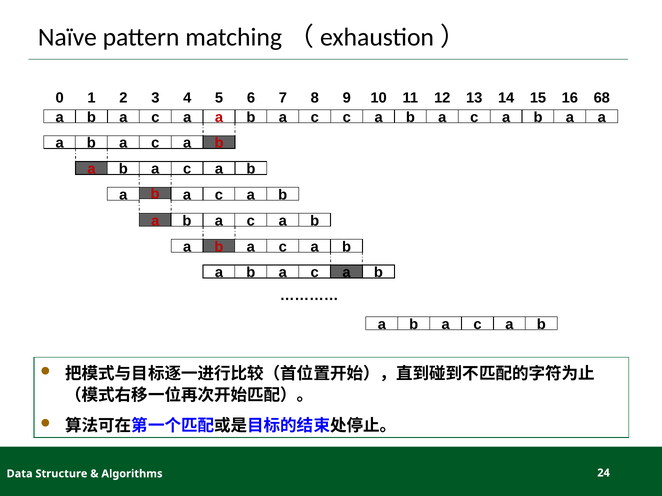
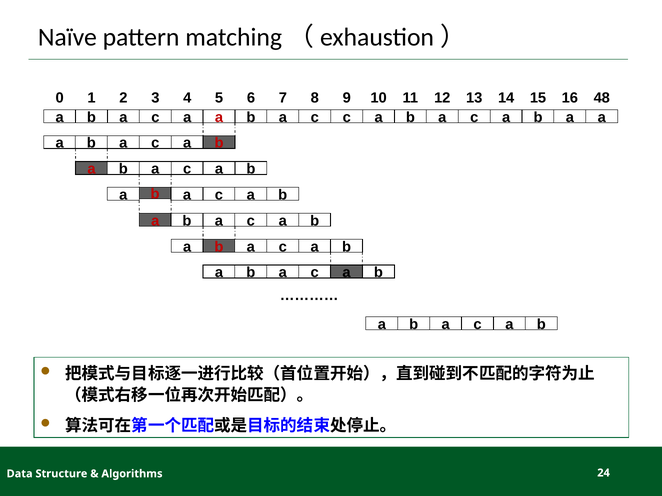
68: 68 -> 48 (602, 98)
